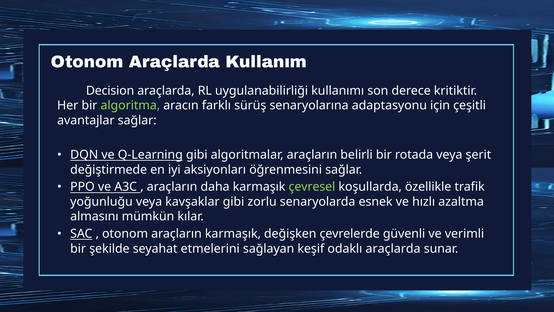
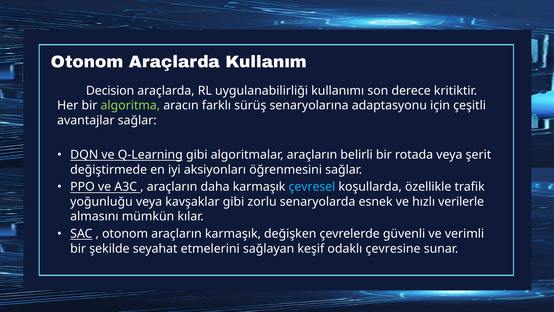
çevresel colour: light green -> light blue (312, 187)
azaltma: azaltma -> verilerle (461, 201)
odaklı araçlarda: araçlarda -> çevresine (393, 248)
